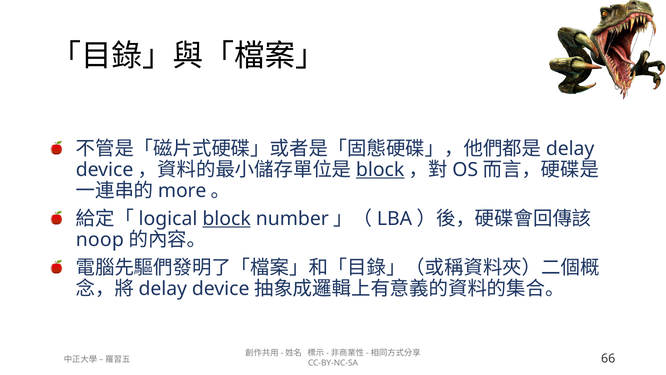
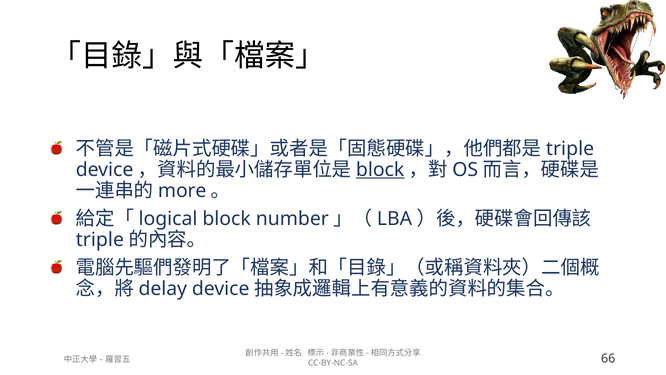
delay: delay -> triple (570, 149)
block underline: present -> none (227, 218)
noop: noop -> triple (100, 239)
